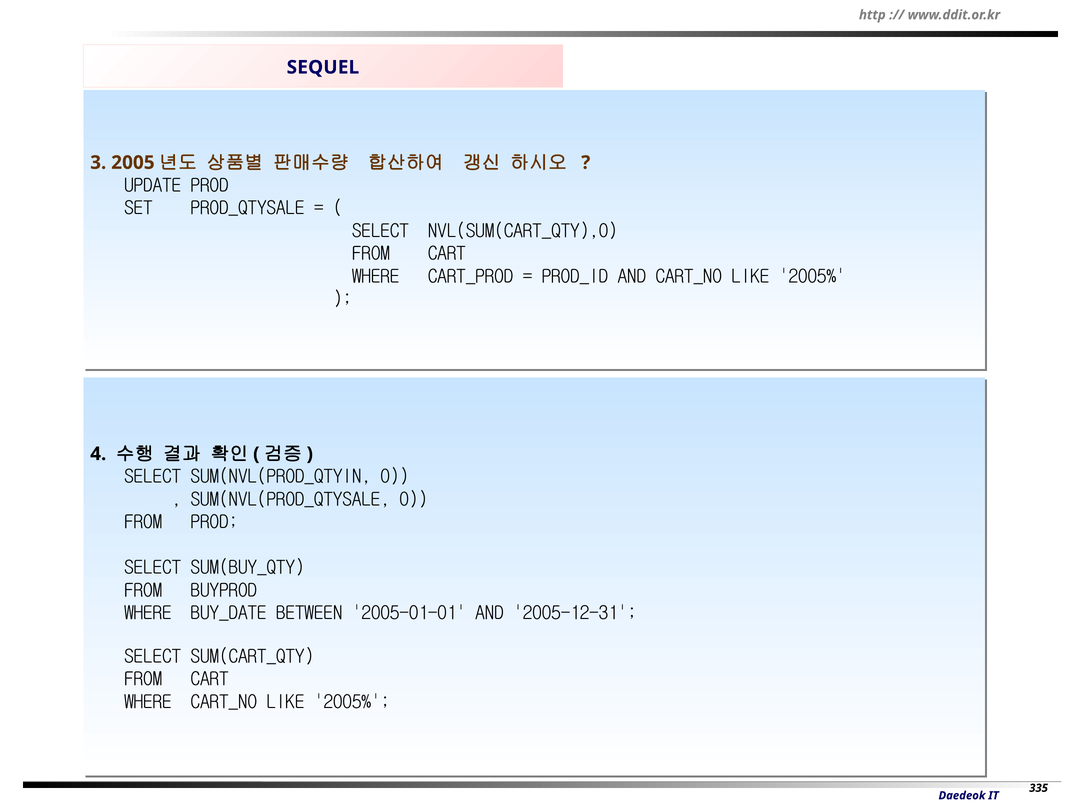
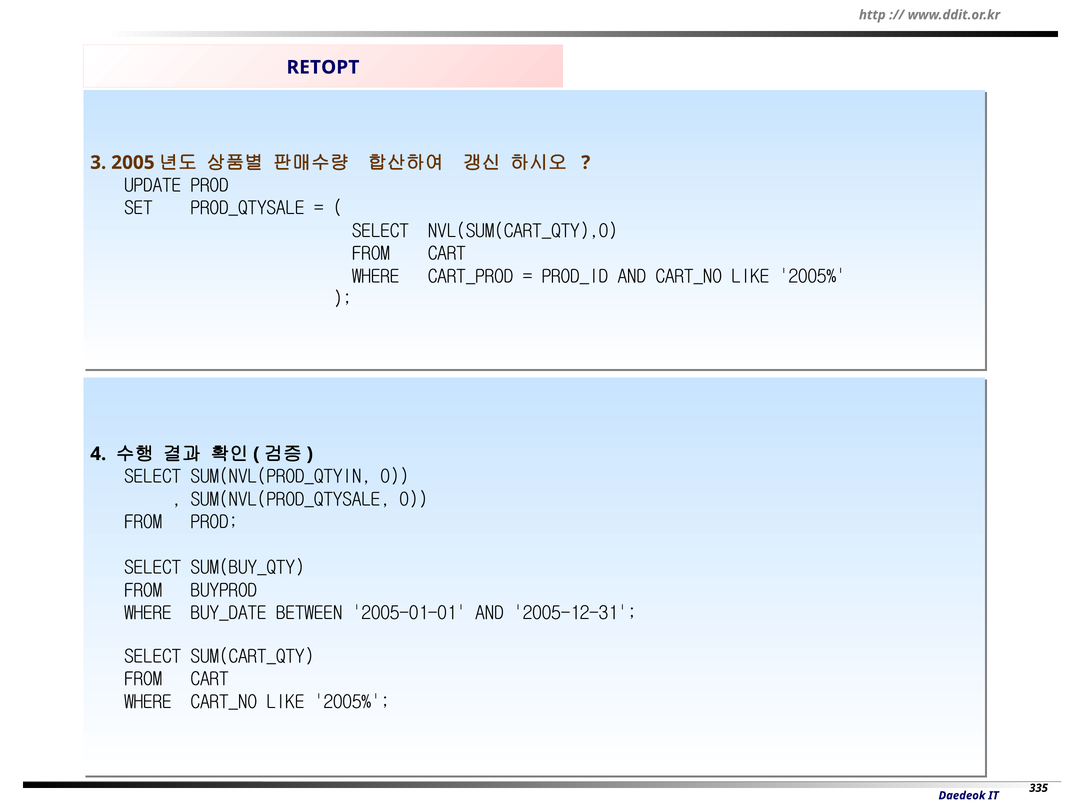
SEQUEL: SEQUEL -> RETOPT (323, 67)
